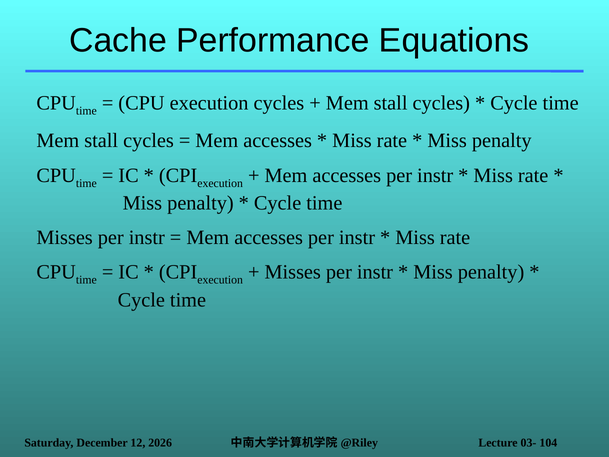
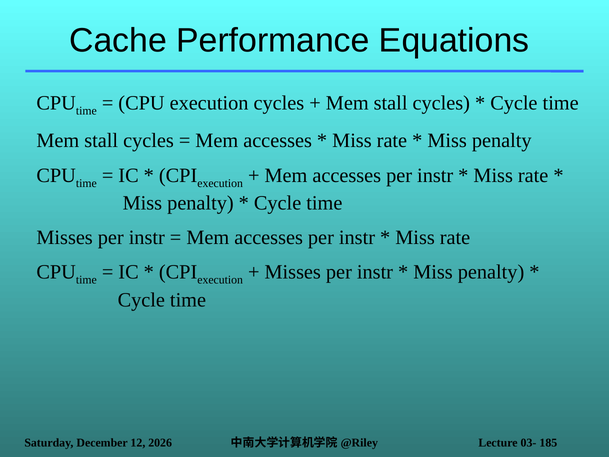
104: 104 -> 185 (548, 442)
